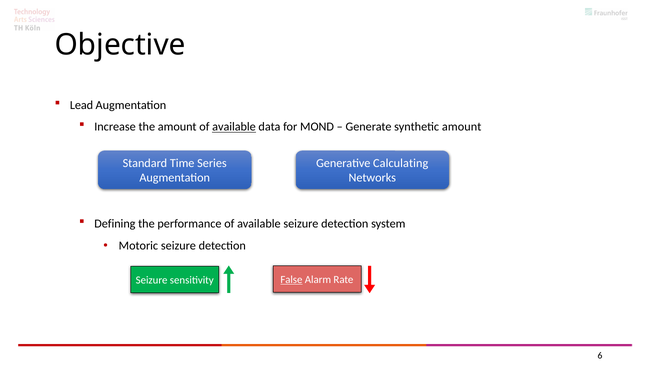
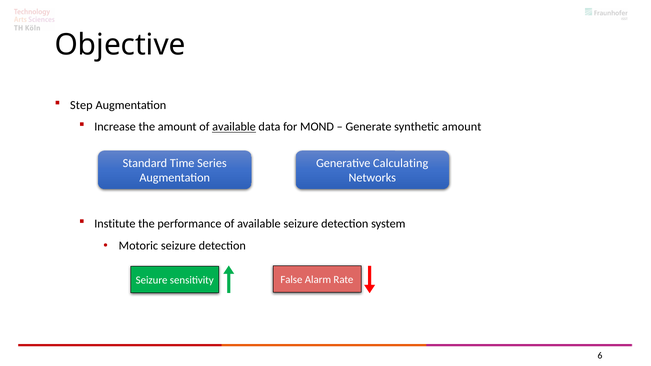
Lead: Lead -> Step (81, 105)
Defining: Defining -> Institute (115, 224)
False underline: present -> none (291, 280)
